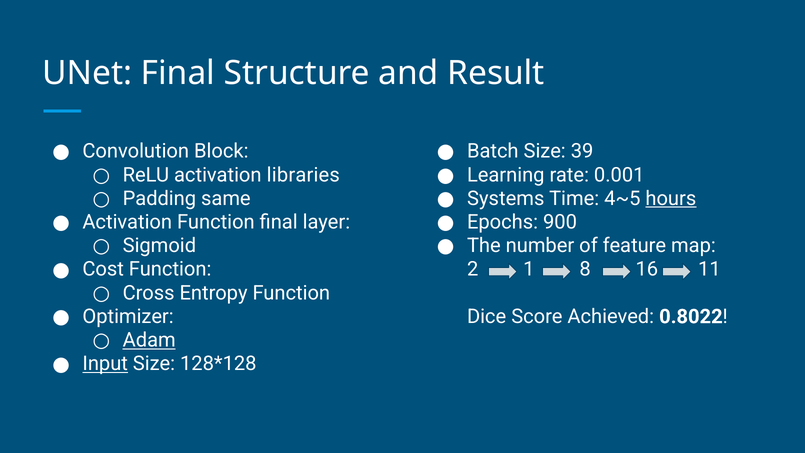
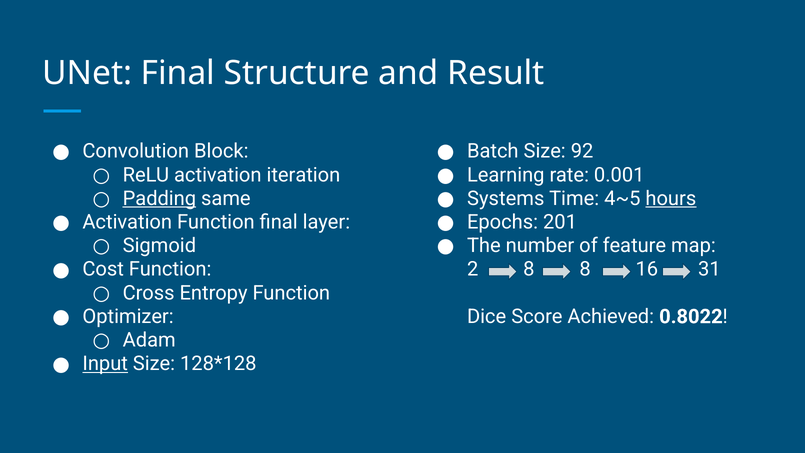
39: 39 -> 92 (582, 151)
libraries: libraries -> iteration (303, 175)
Padding underline: none -> present (159, 198)
900: 900 -> 201 (560, 222)
2 1: 1 -> 8 (529, 269)
11: 11 -> 31 (709, 269)
Adam underline: present -> none (149, 340)
